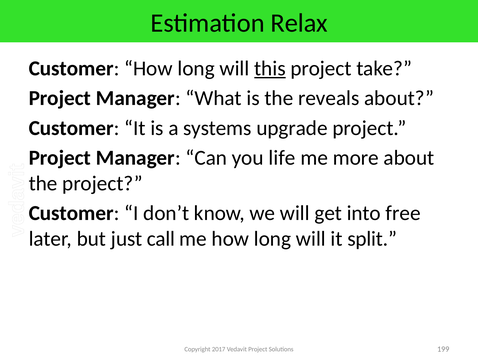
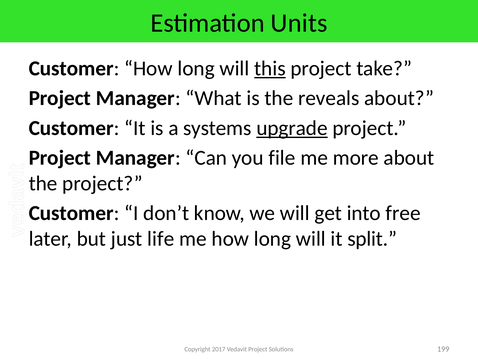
Relax: Relax -> Units (299, 23)
upgrade underline: none -> present (292, 128)
life: life -> file (282, 158)
call: call -> life (161, 238)
